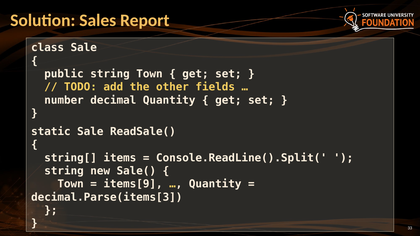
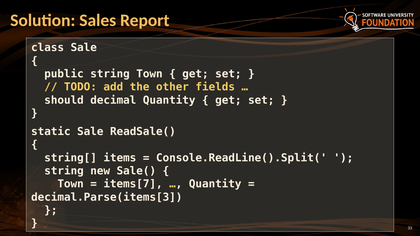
number: number -> should (64, 100)
items[9: items[9 -> items[7 (133, 184)
